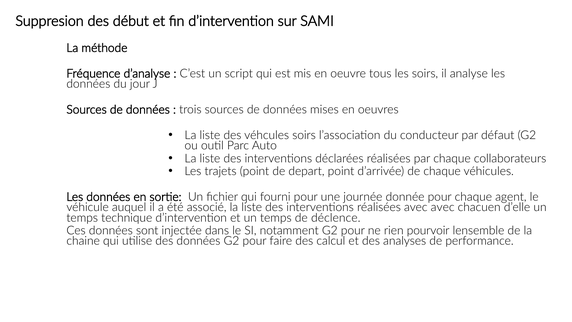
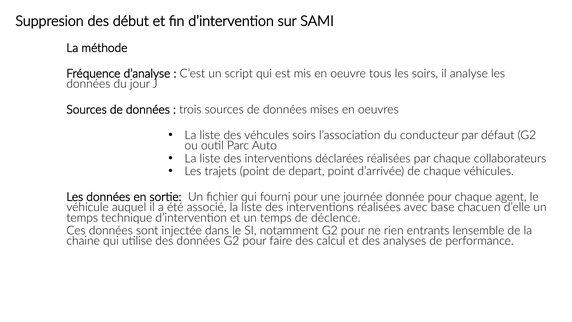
avec avec: avec -> base (443, 207)
pourvoir: pourvoir -> entrants (428, 230)
